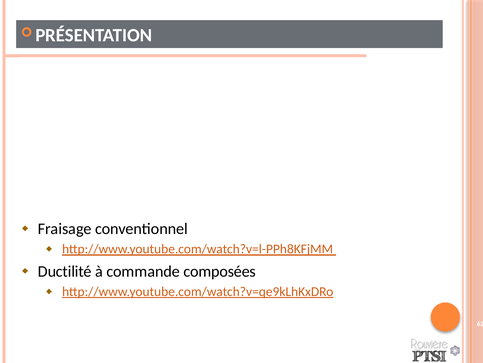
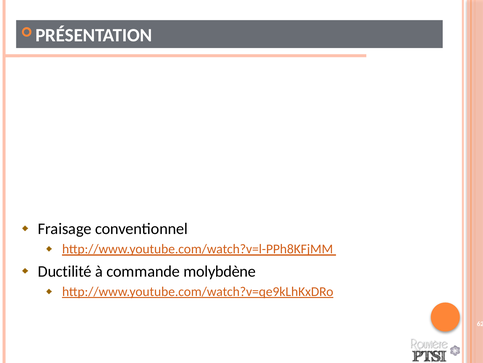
composées: composées -> molybdène (220, 271)
